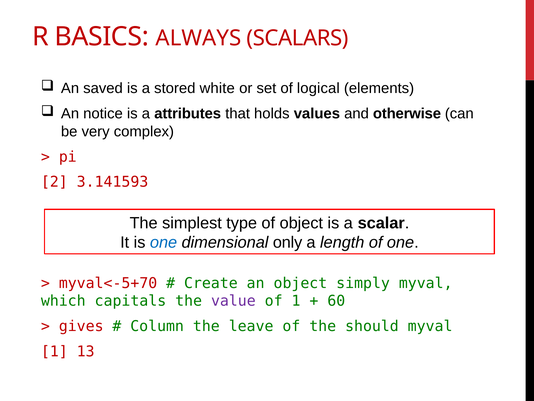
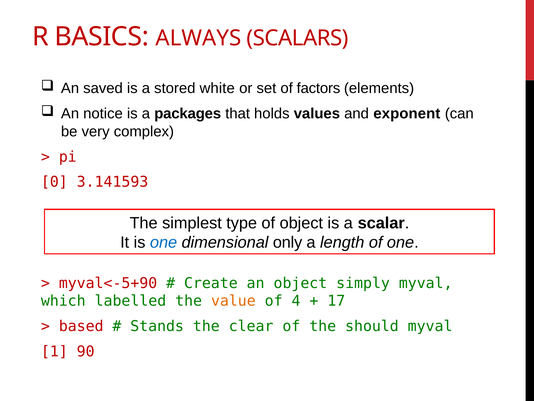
logical: logical -> factors (318, 88)
attributes: attributes -> packages (188, 114)
otherwise: otherwise -> exponent (407, 114)
2: 2 -> 0 (54, 182)
myval<-5+70: myval<-5+70 -> myval<-5+90 (108, 283)
capitals: capitals -> labelled (130, 301)
value colour: purple -> orange (233, 301)
of 1: 1 -> 4 (296, 301)
60: 60 -> 17 (336, 301)
gives: gives -> based (81, 326)
Column: Column -> Stands (157, 326)
leave: leave -> clear (251, 326)
13: 13 -> 90 (86, 351)
